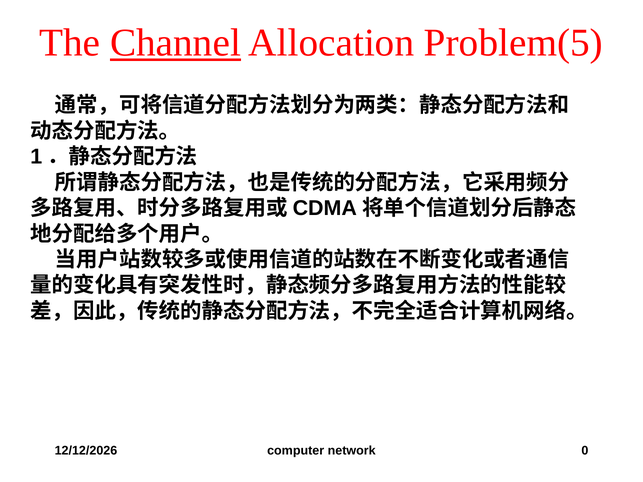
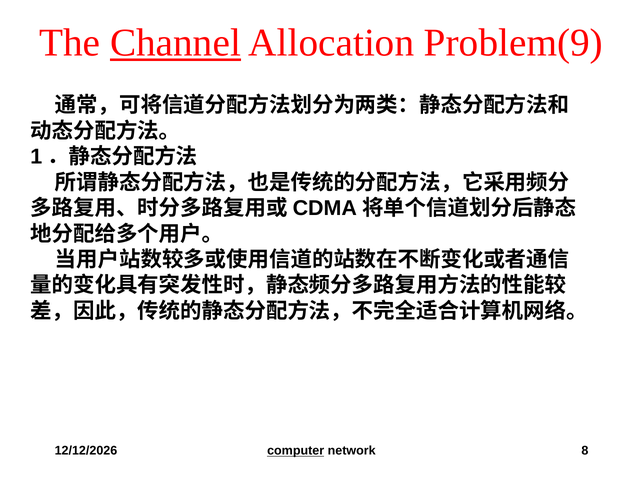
Problem(5: Problem(5 -> Problem(9 (513, 43)
computer underline: none -> present (296, 451)
0: 0 -> 8 (585, 451)
